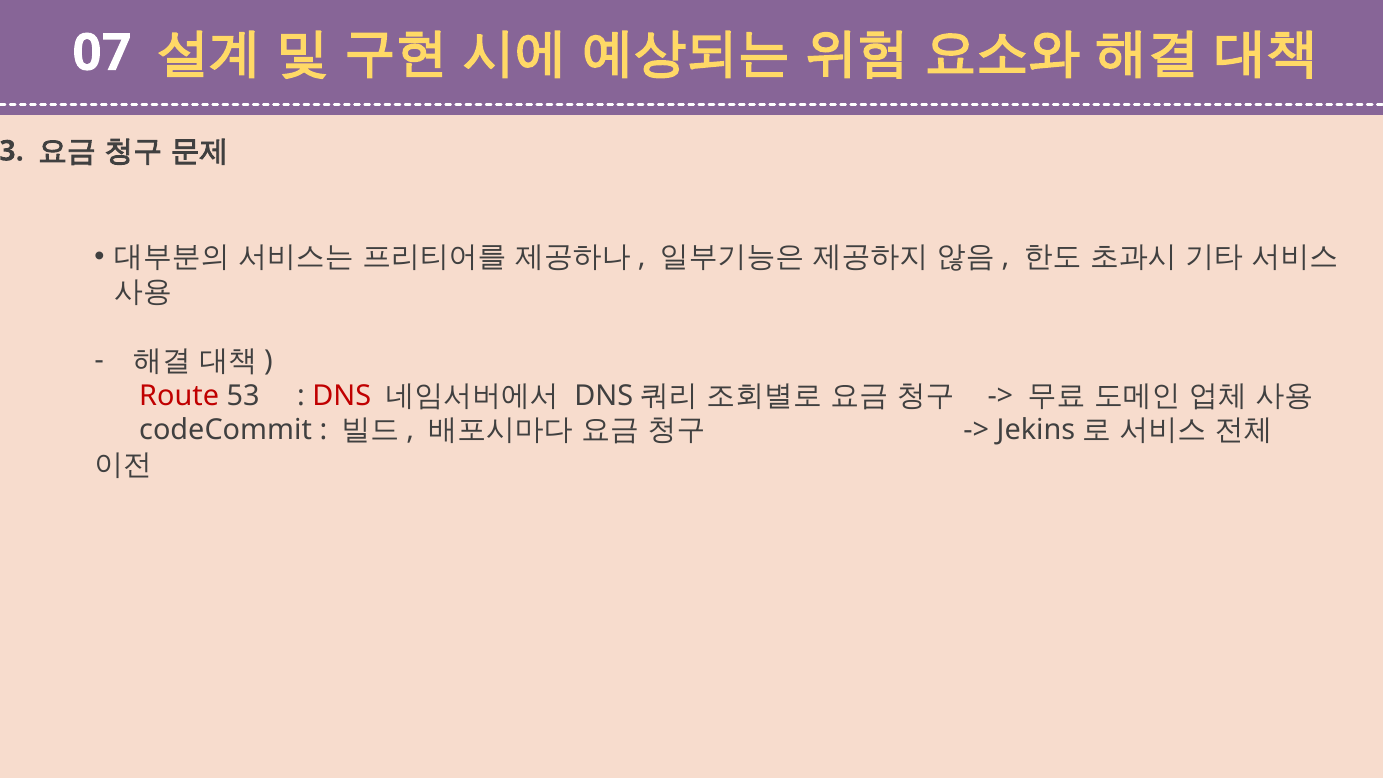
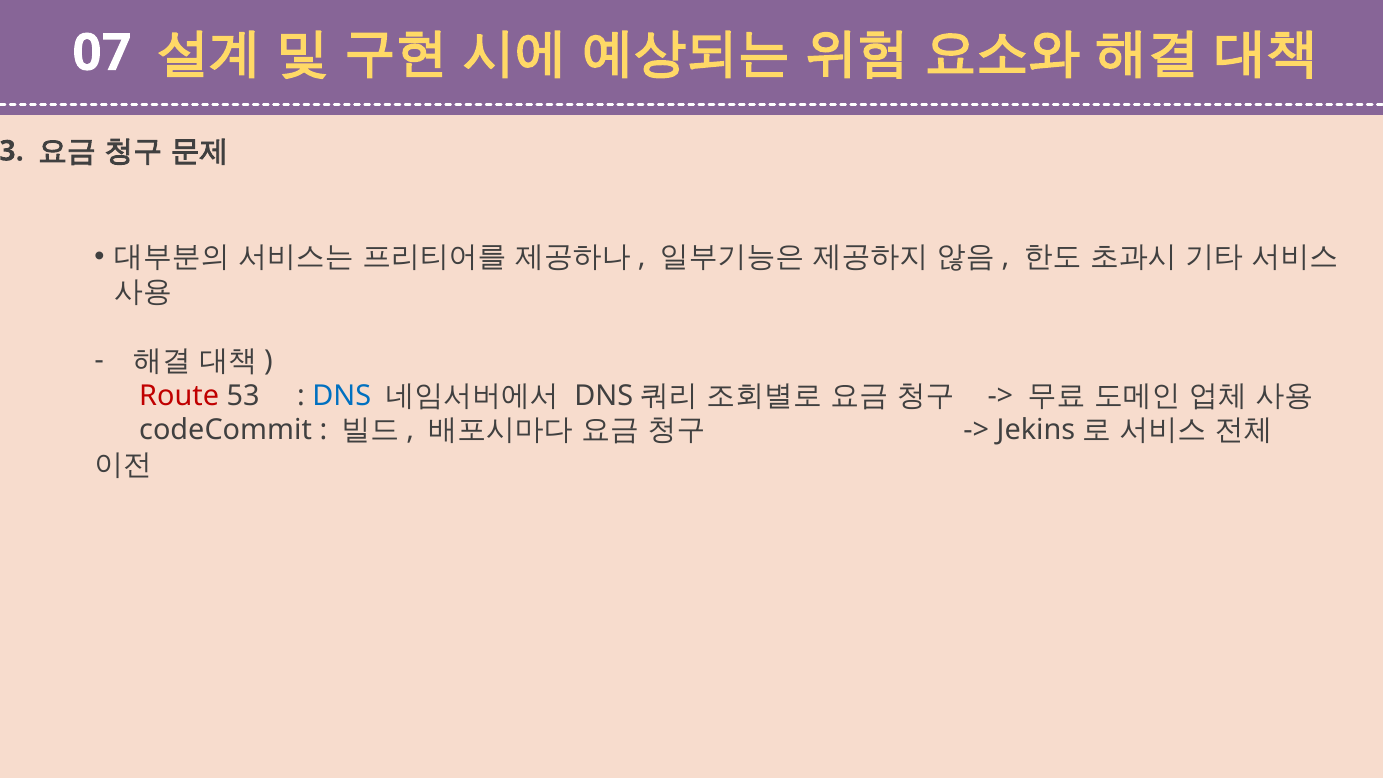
DNS colour: red -> blue (342, 396)
